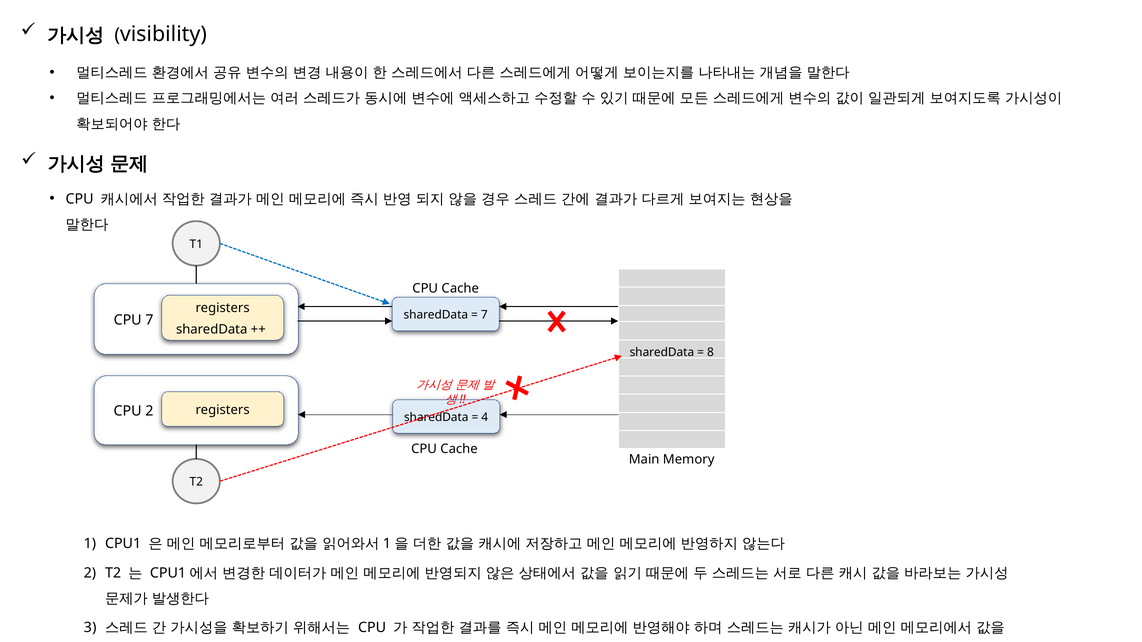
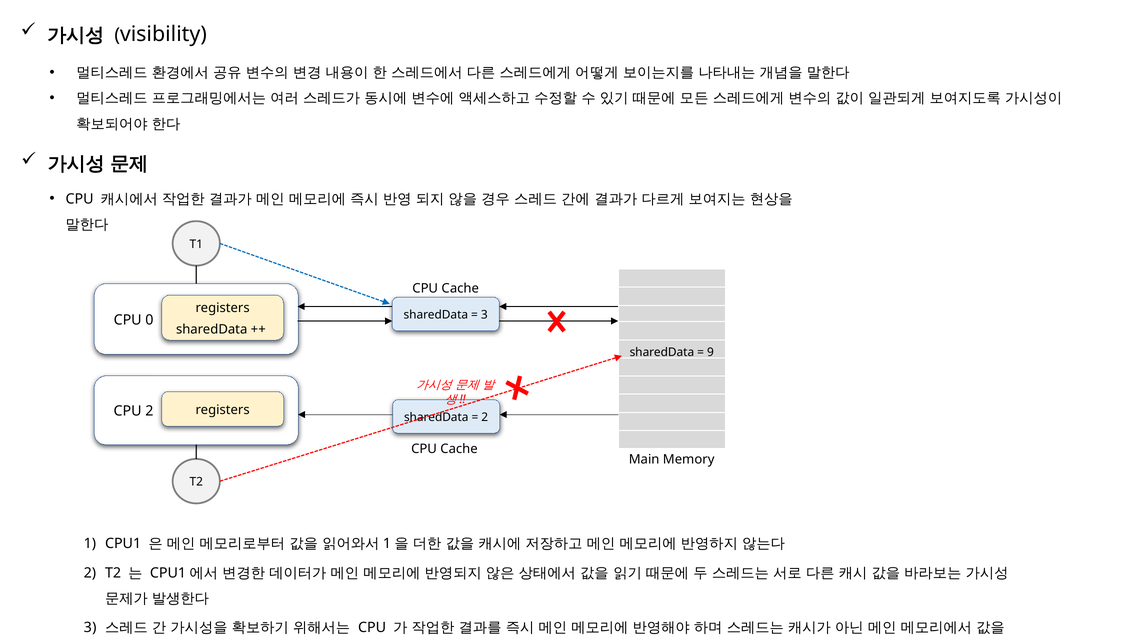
CPU 7: 7 -> 0 (149, 320)
7: 7 -> 3 (484, 315)
8: 8 -> 9 (710, 352)
4: 4 -> 2 (485, 417)
